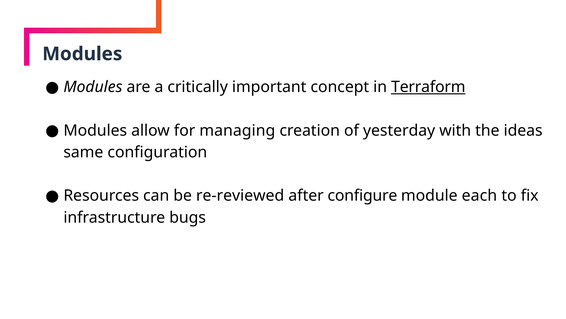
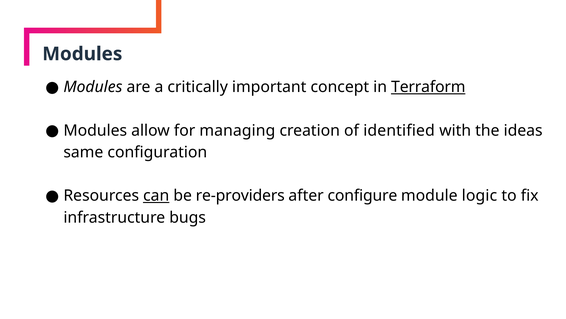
yesterday: yesterday -> identified (399, 130)
can underline: none -> present (156, 195)
re-reviewed: re-reviewed -> re-providers (240, 195)
each: each -> logic (479, 195)
